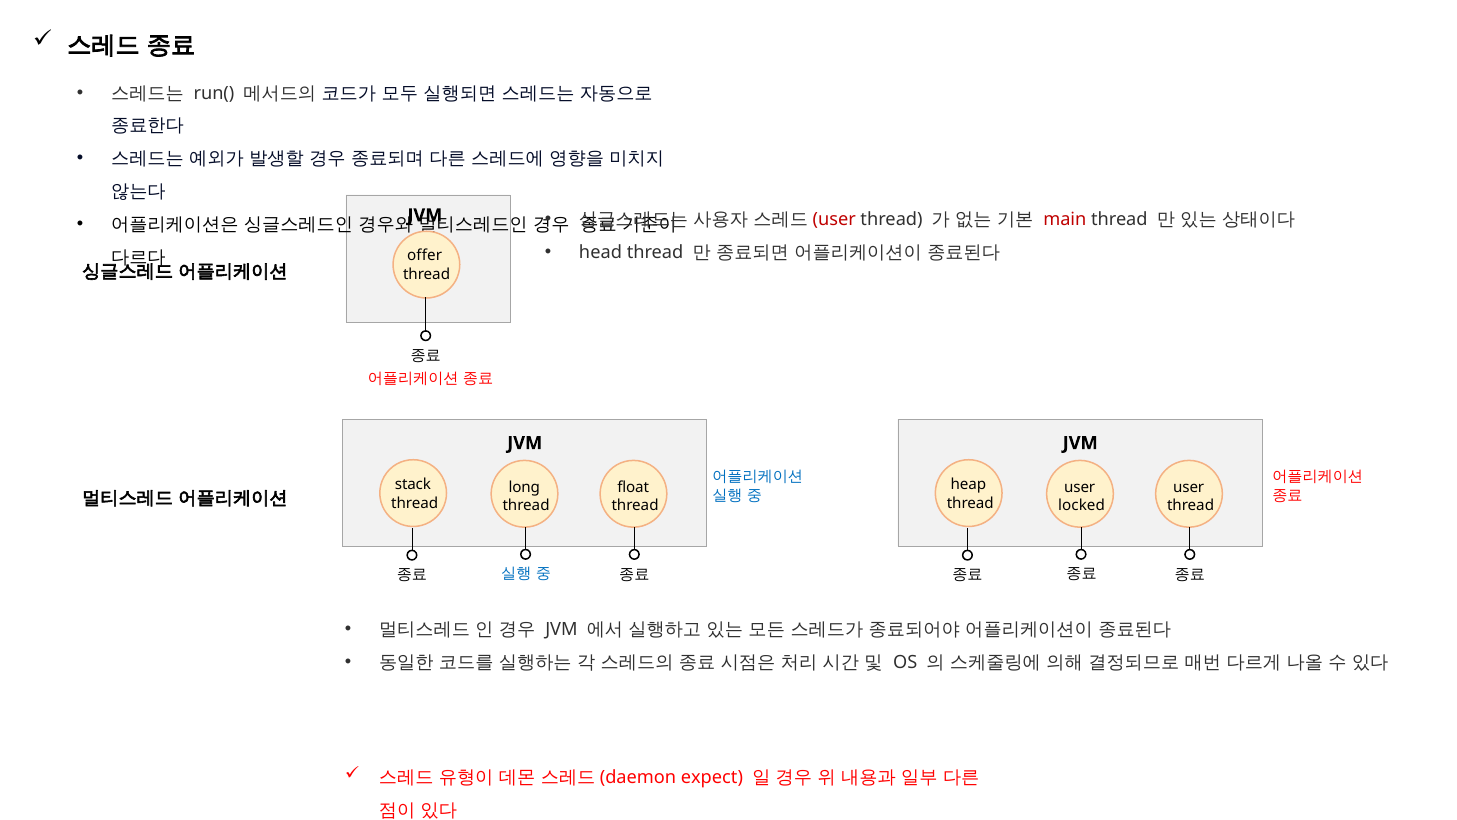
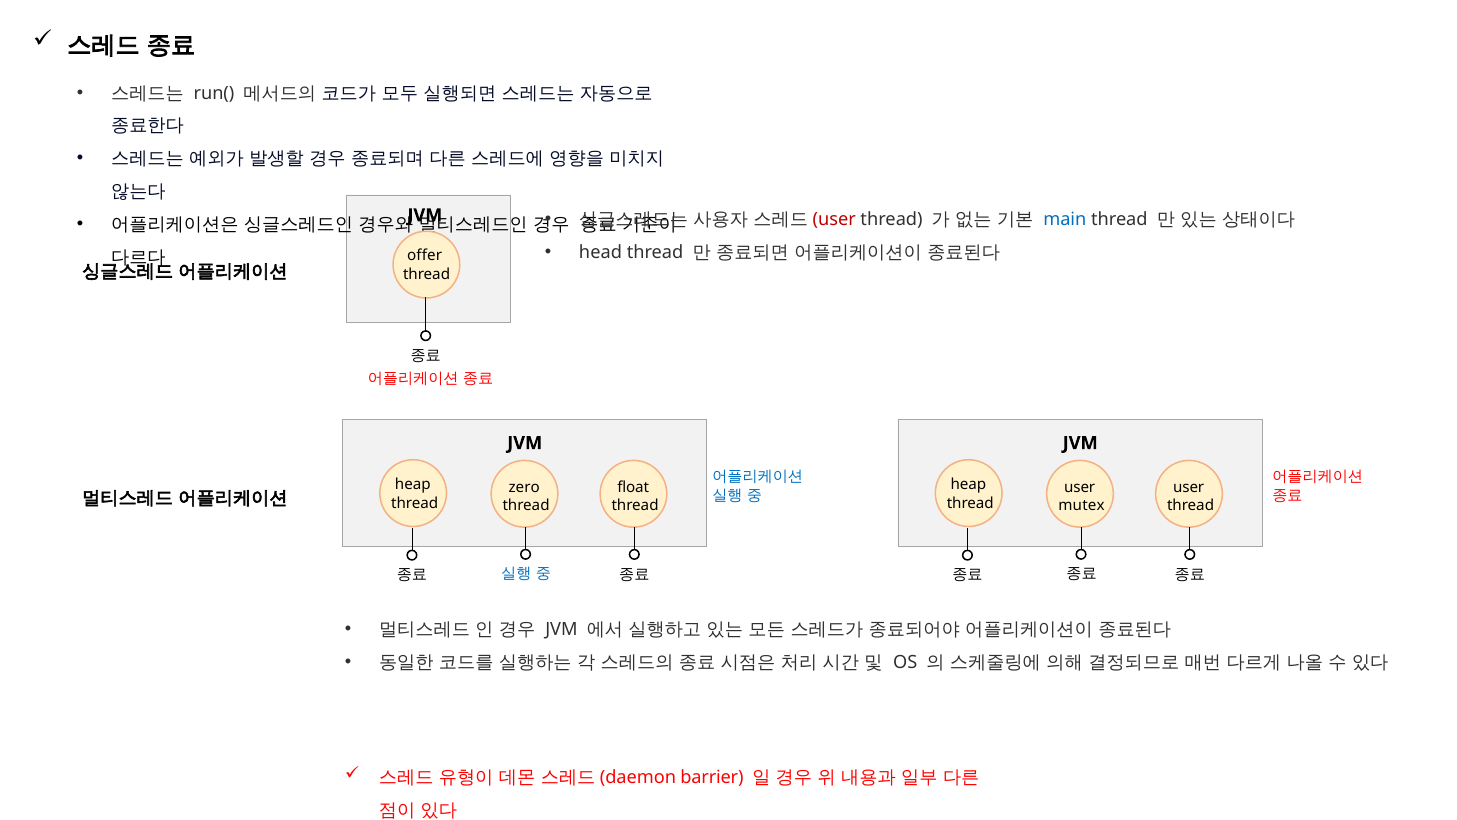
main colour: red -> blue (1065, 219)
stack: stack -> heap (413, 485)
long: long -> zero (524, 487)
locked: locked -> mutex (1082, 505)
expect: expect -> barrier (712, 777)
